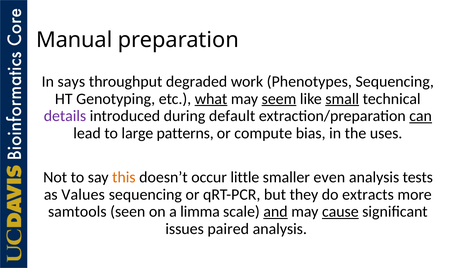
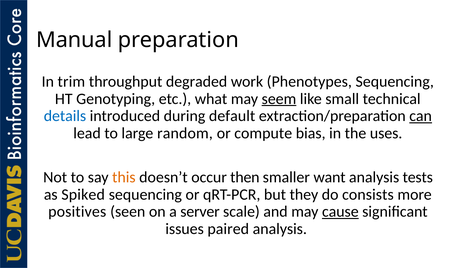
says: says -> trim (71, 82)
what underline: present -> none (211, 99)
small underline: present -> none (342, 99)
details colour: purple -> blue (65, 116)
patterns: patterns -> random (185, 133)
little: little -> then (245, 177)
even: even -> want (330, 177)
Values: Values -> Spiked (83, 194)
extracts: extracts -> consists (368, 194)
samtools: samtools -> positives (77, 211)
limma: limma -> server (200, 211)
and underline: present -> none (276, 211)
